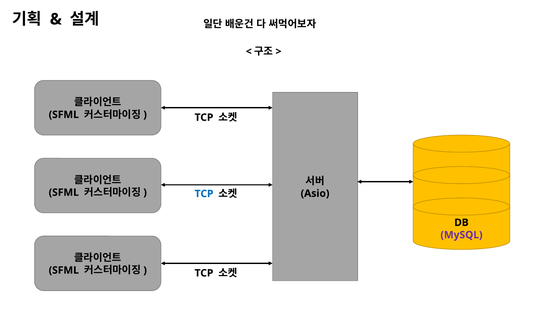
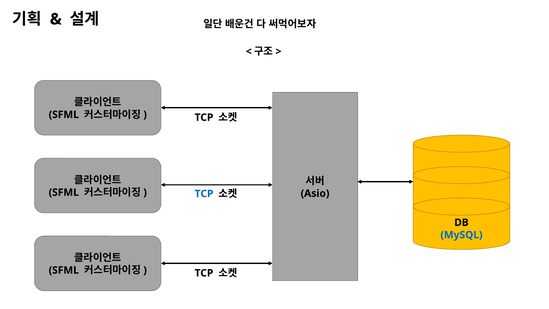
MySQL colour: purple -> blue (461, 235)
